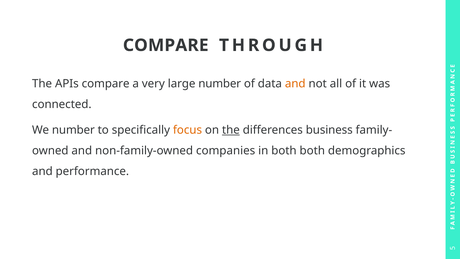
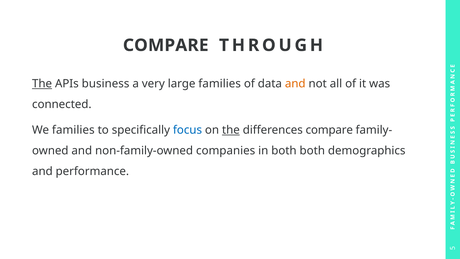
The underline: none -> present (42, 84)
APIs compare: compare -> business (106, 84)
large number: number -> families (220, 84)
We number: number -> families (73, 130)
focus colour: orange -> blue (187, 130)
differences business: business -> compare (329, 130)
